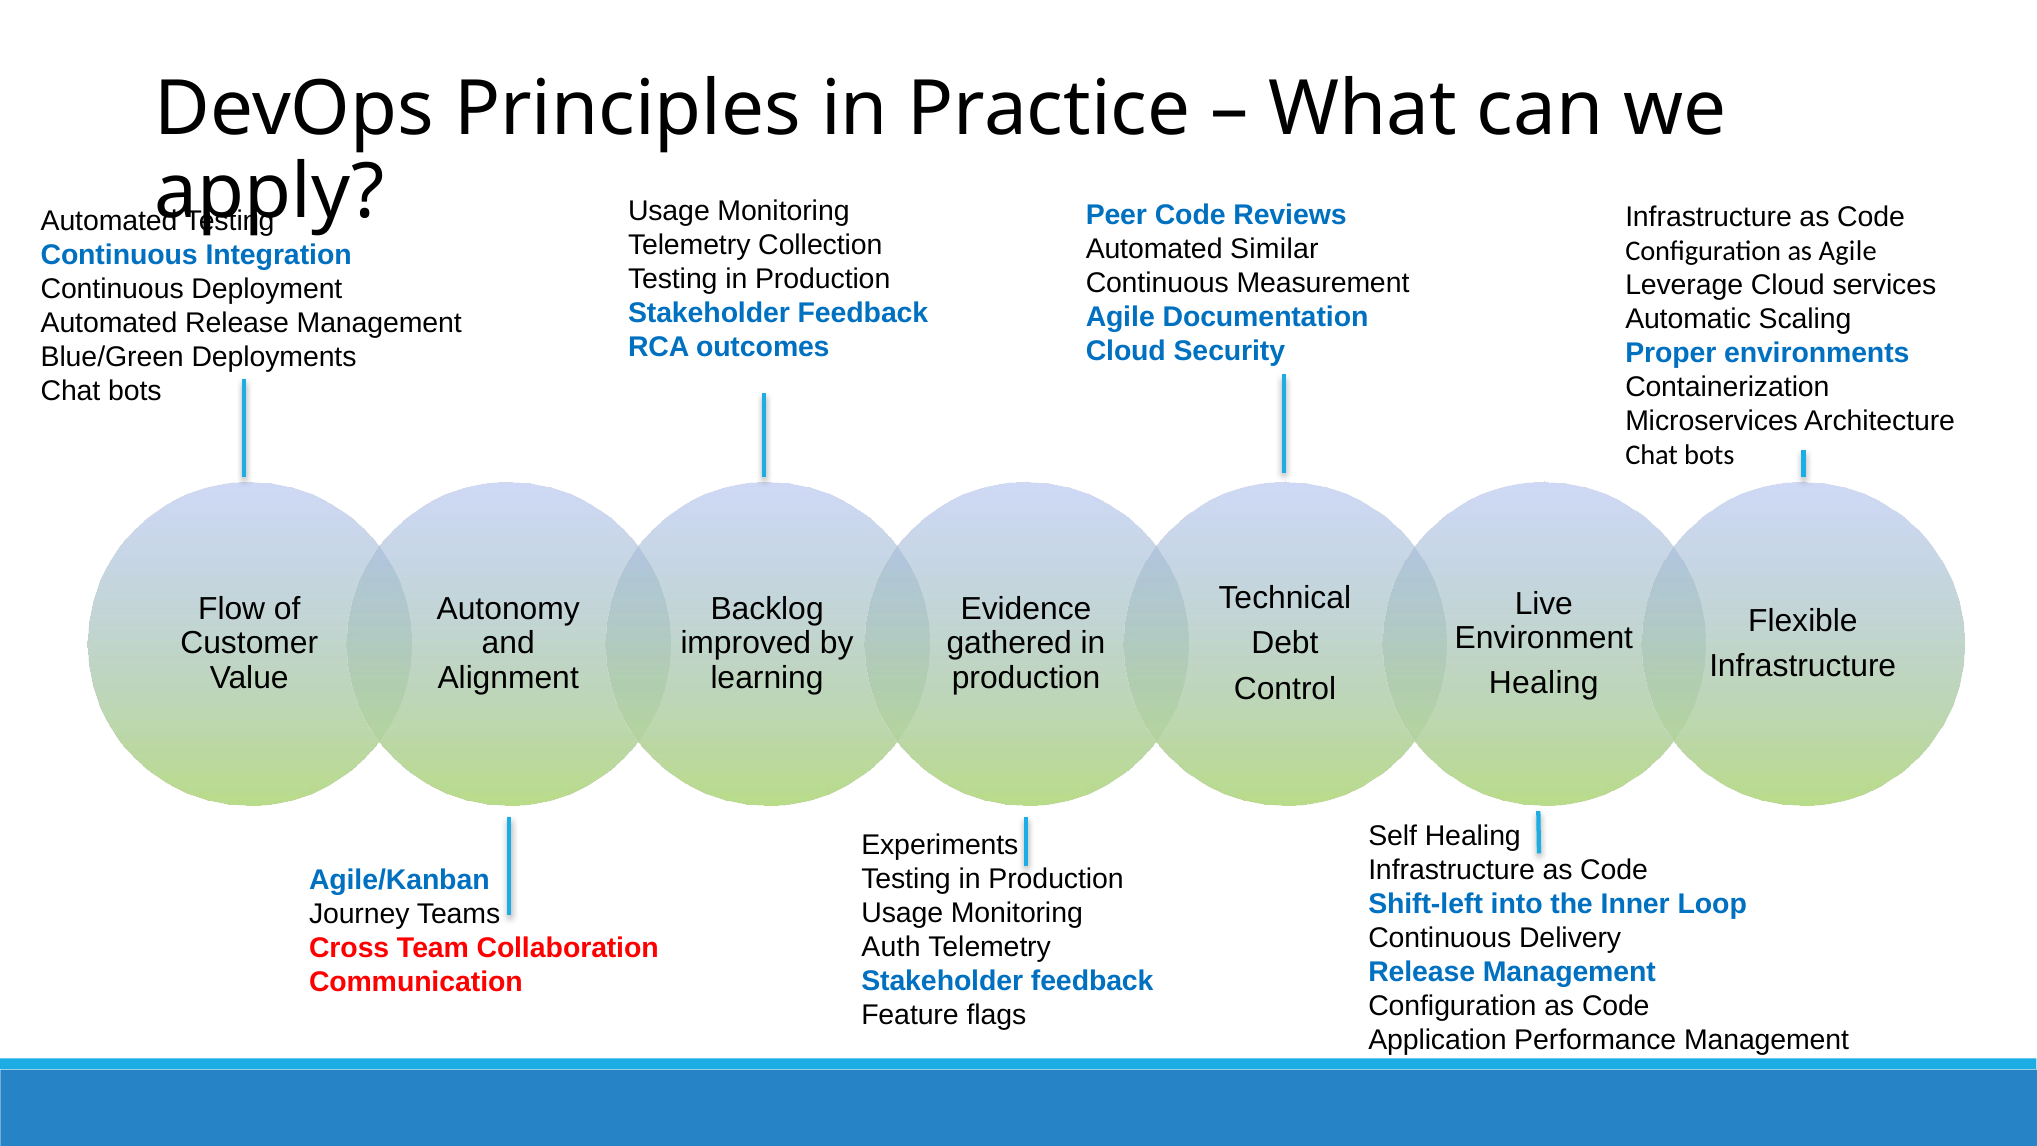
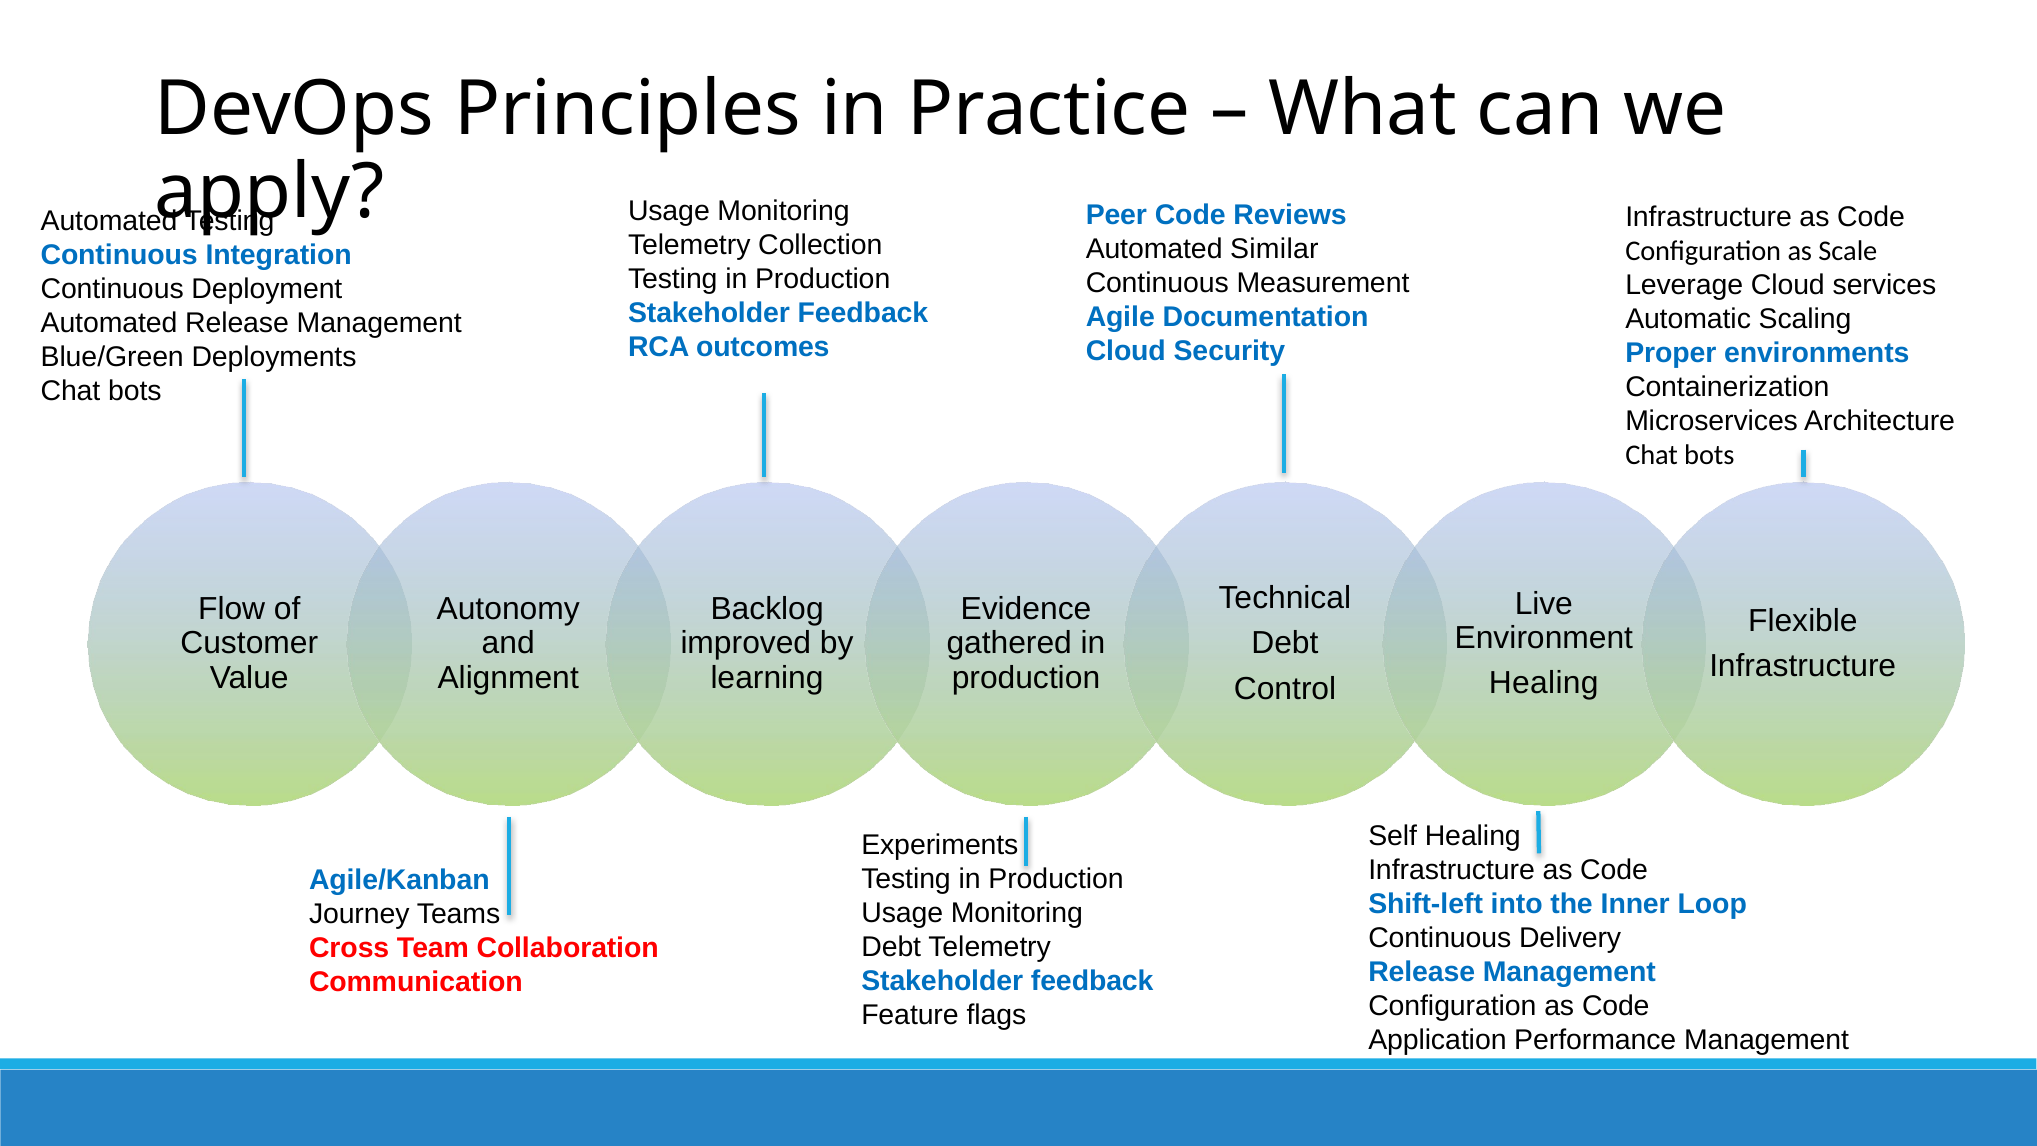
as Agile: Agile -> Scale (1848, 251)
Auth: Auth -> Debt (891, 947)
